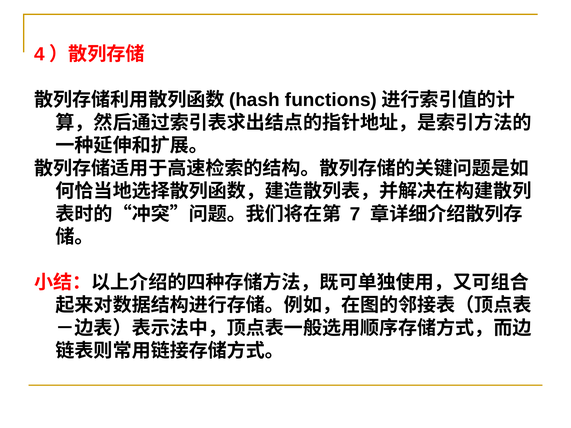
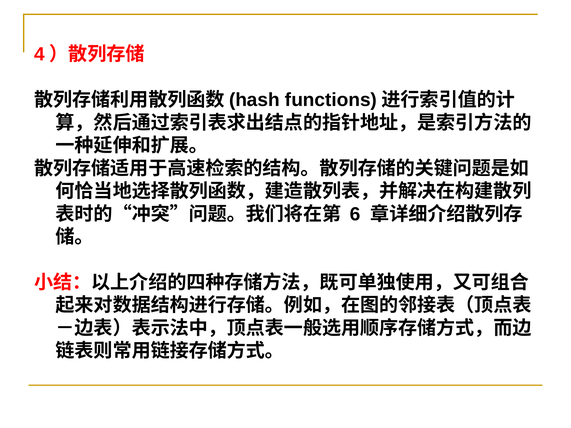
7: 7 -> 6 (355, 214)
